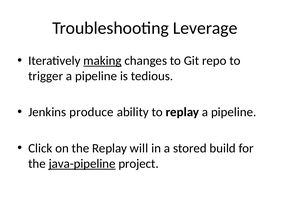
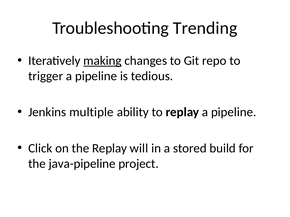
Leverage: Leverage -> Trending (205, 28)
produce: produce -> multiple (91, 112)
java-pipeline underline: present -> none (82, 164)
